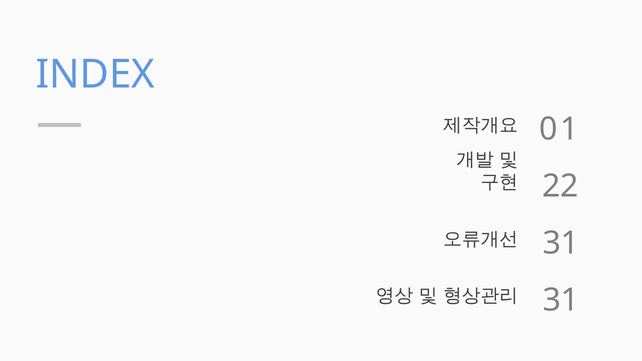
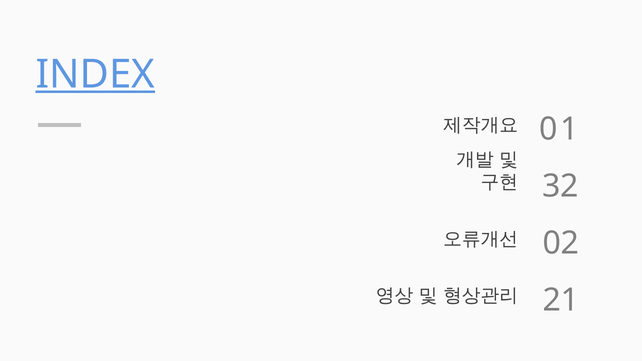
INDEX underline: none -> present (95, 75)
22: 22 -> 32 (560, 186)
31: 31 -> 02 (561, 243)
31: 31 -> 21 (561, 300)
